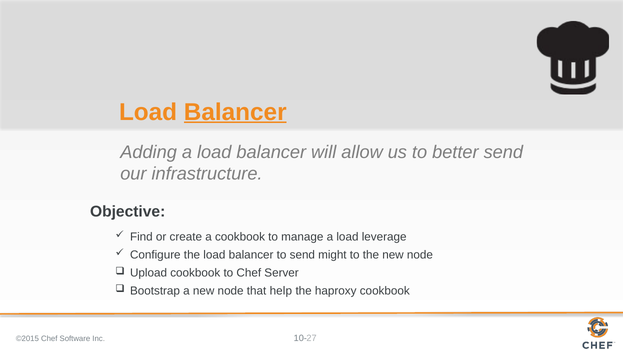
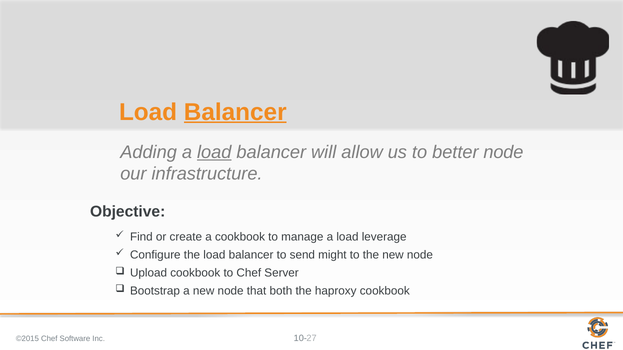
load underline: none -> present (214, 152)
better send: send -> node (503, 152)
help: help -> both (281, 291)
